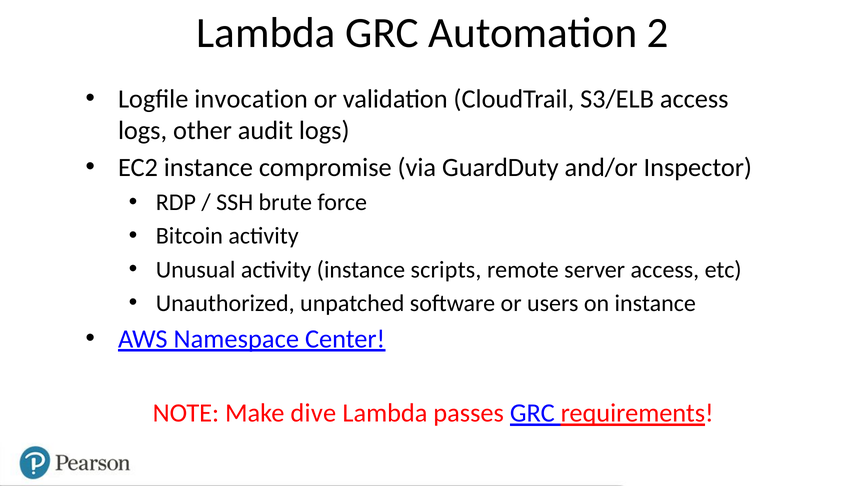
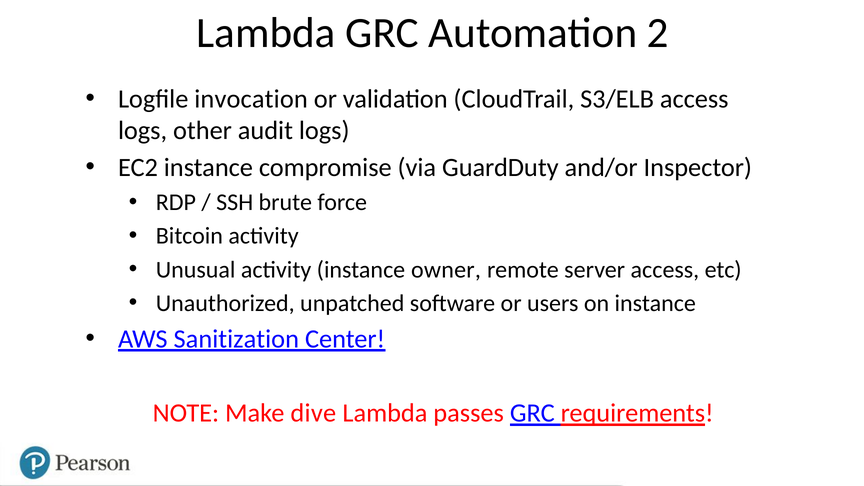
scripts: scripts -> owner (446, 270)
Namespace: Namespace -> Sanitization (236, 339)
